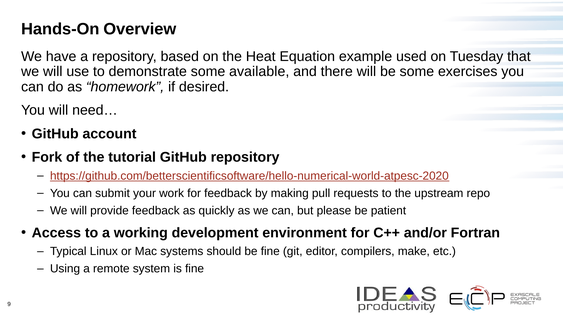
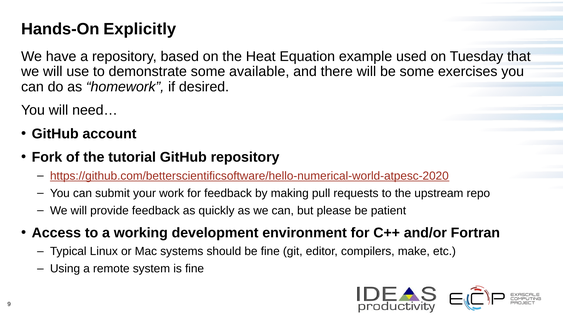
Overview: Overview -> Explicitly (140, 29)
